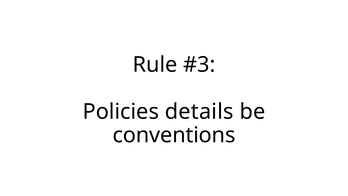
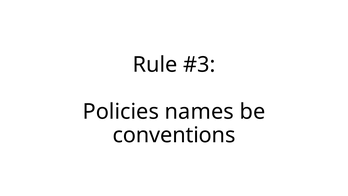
details: details -> names (199, 112)
